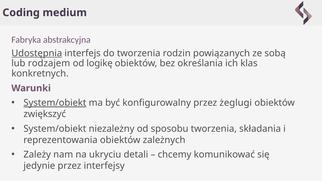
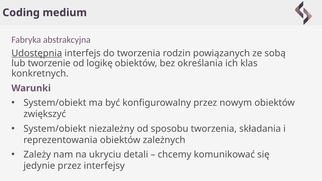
rodzajem: rodzajem -> tworzenie (49, 63)
System/obiekt underline: present -> none (55, 103)
żeglugi: żeglugi -> nowym (236, 103)
